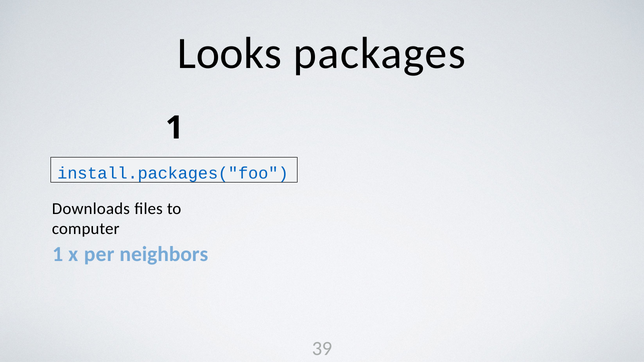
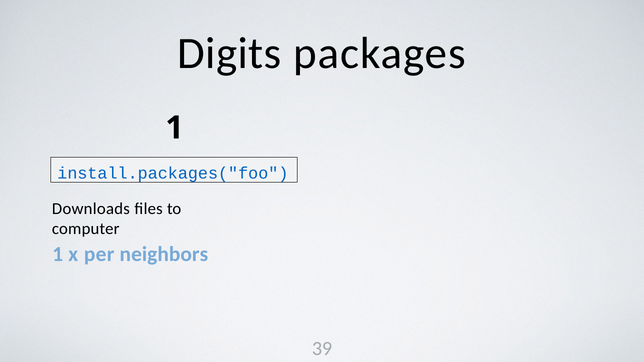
Looks: Looks -> Digits (229, 53)
